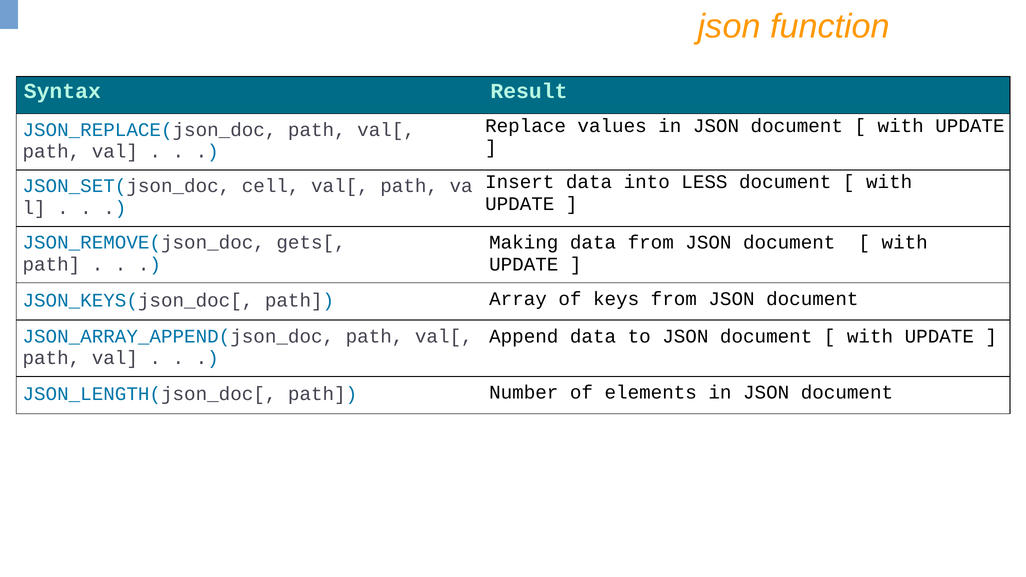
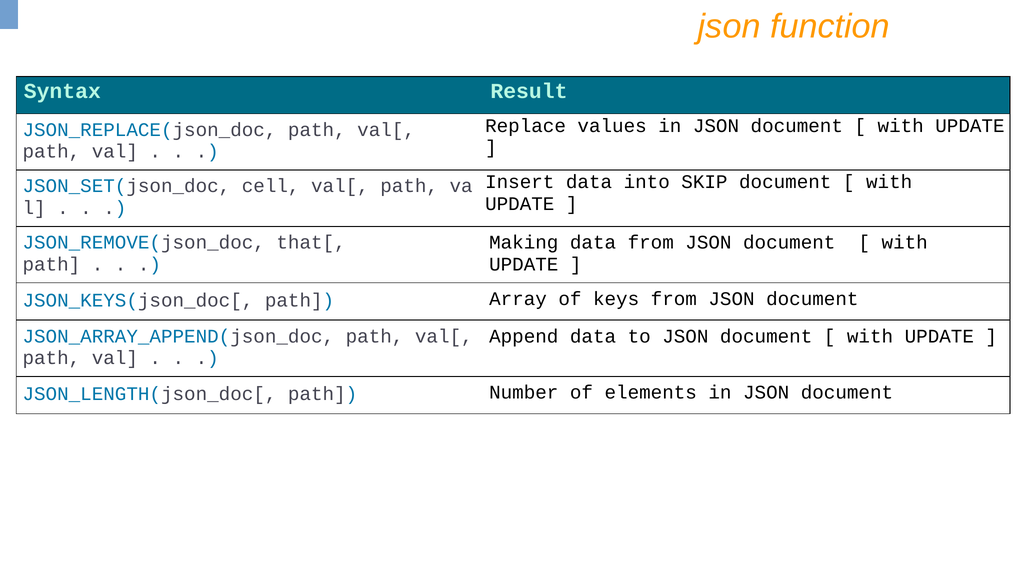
LESS: LESS -> SKIP (704, 182)
gets[: gets[ -> that[ (311, 243)
